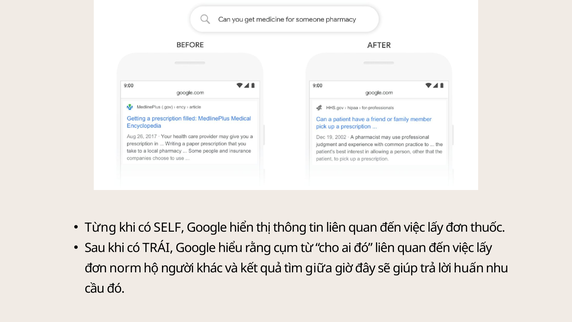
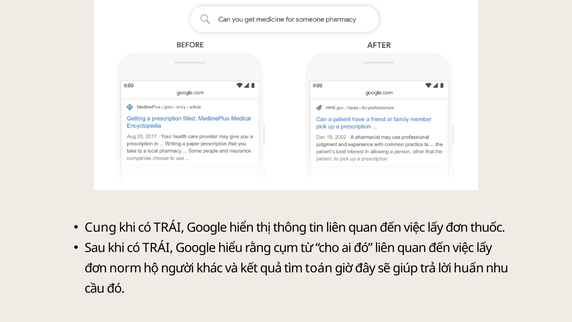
Từng: Từng -> Cung (101, 228)
SELF: SELF -> TRÁI (169, 228)
giữa: giữa -> toán (319, 268)
